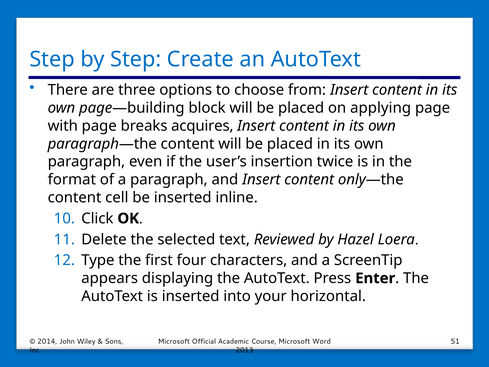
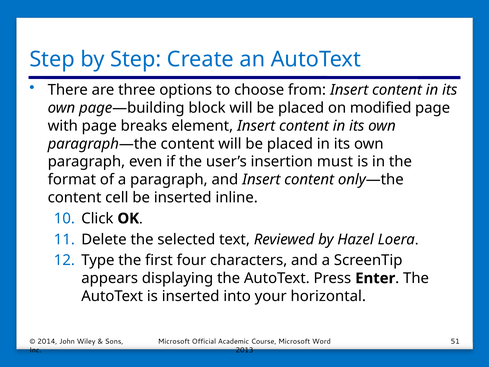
applying: applying -> modified (381, 108)
acquires: acquires -> element (202, 126)
twice: twice -> must (335, 162)
